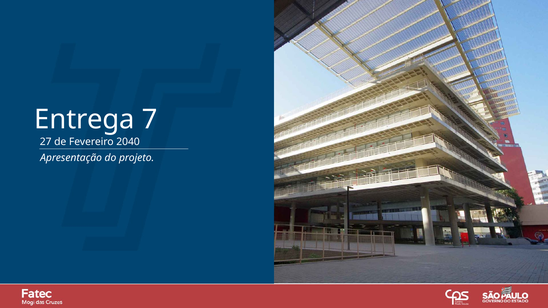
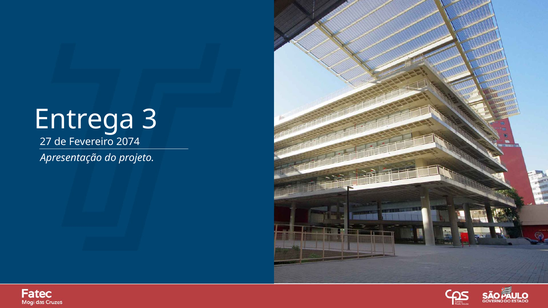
7: 7 -> 3 (150, 120)
2040: 2040 -> 2074 (128, 142)
